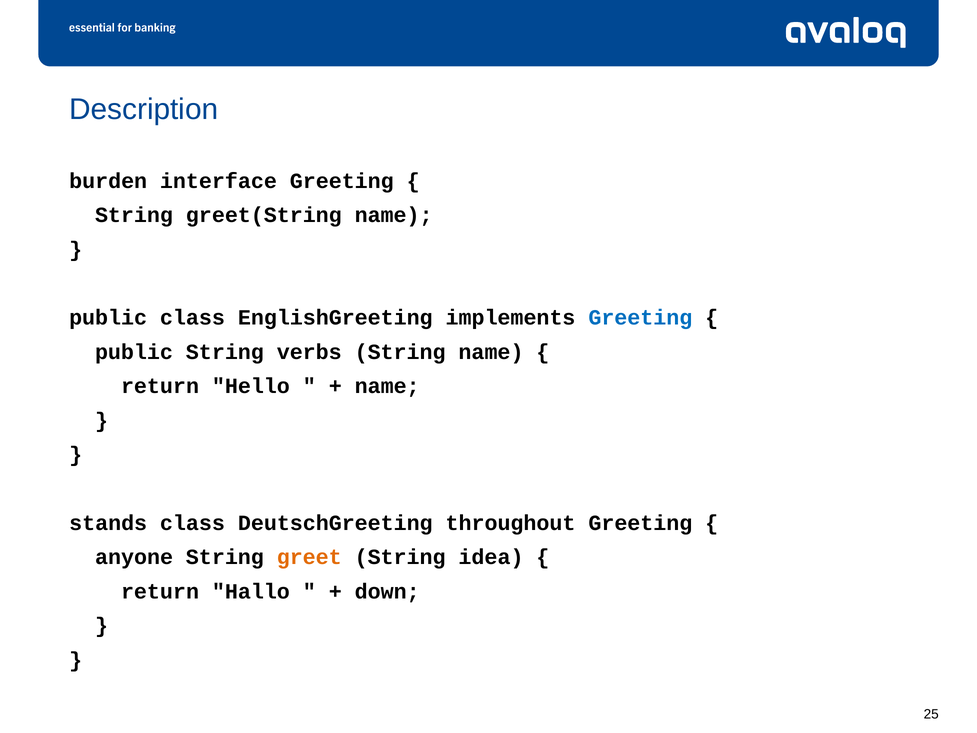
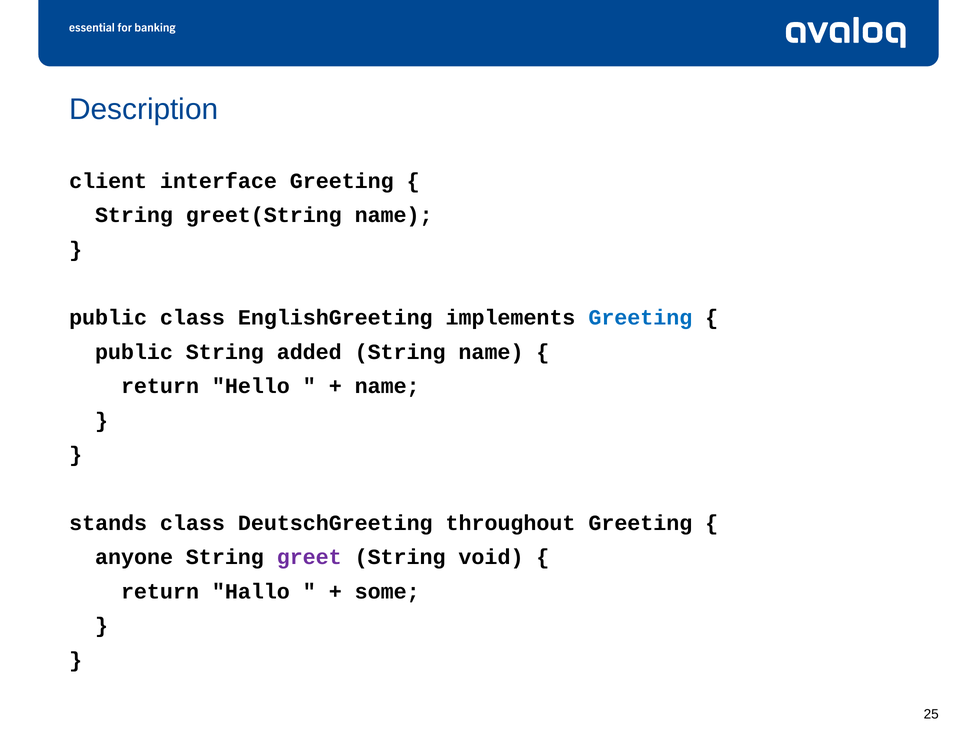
burden: burden -> client (108, 181)
verbs: verbs -> added (309, 352)
greet colour: orange -> purple (309, 557)
idea: idea -> void (491, 557)
down: down -> some (387, 591)
